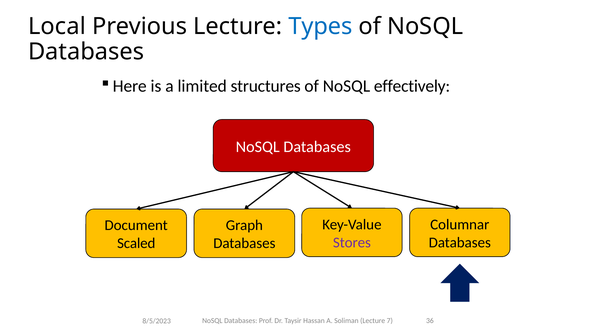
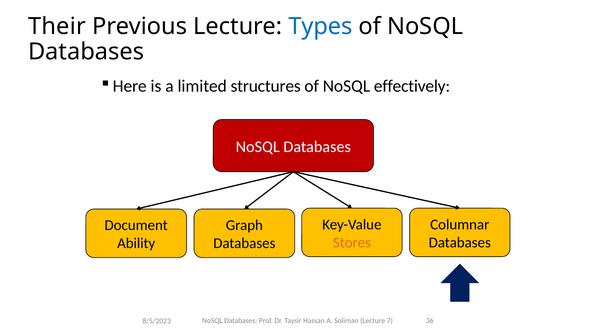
Local: Local -> Their (57, 26)
Stores colour: purple -> orange (352, 242)
Scaled: Scaled -> Ability (136, 243)
